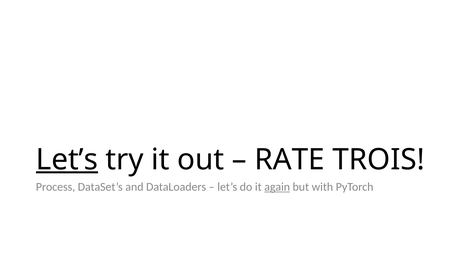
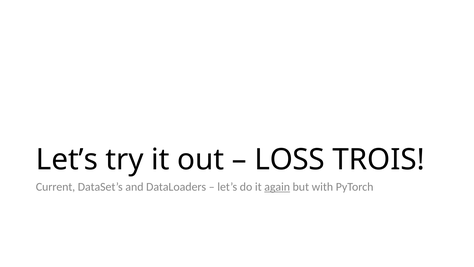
Let’s underline: present -> none (67, 159)
RATE: RATE -> LOSS (290, 159)
Process: Process -> Current (56, 187)
